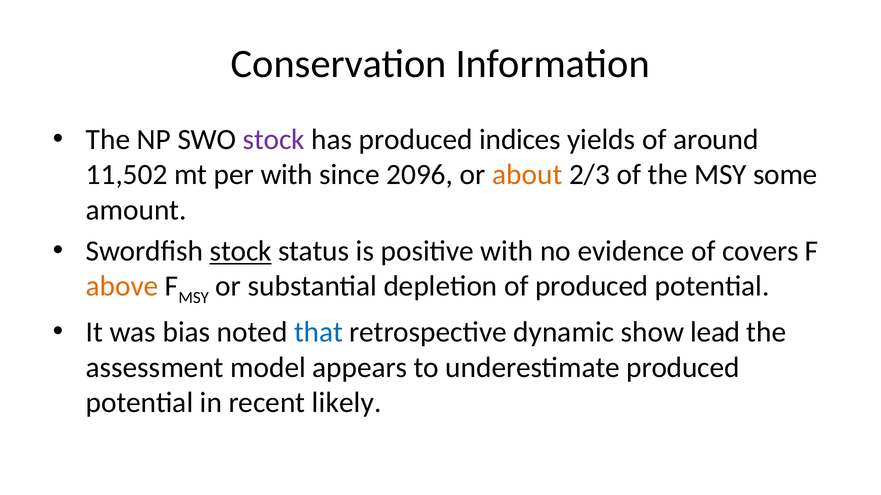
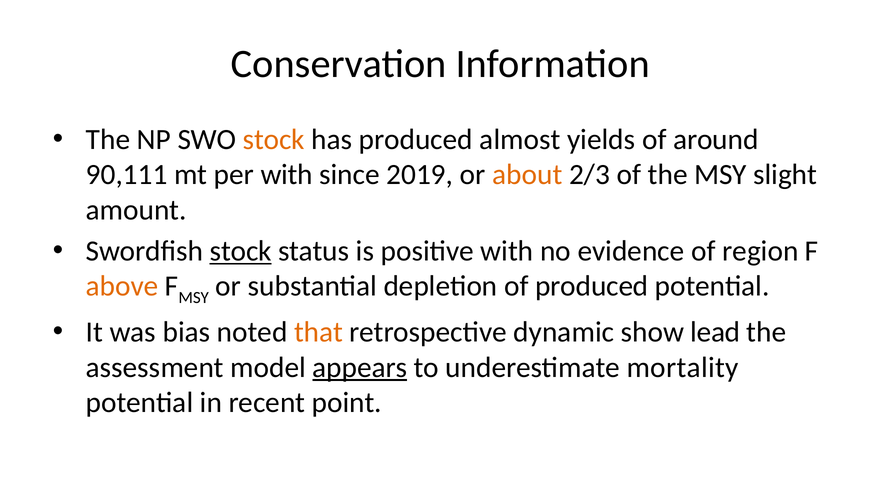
stock colour: purple -> orange (274, 140)
indices: indices -> almost (520, 140)
11,502: 11,502 -> 90,111 (127, 175)
2096: 2096 -> 2019 (420, 175)
some: some -> slight (785, 175)
covers: covers -> region (760, 251)
that colour: blue -> orange (319, 333)
appears underline: none -> present (360, 368)
underestimate produced: produced -> mortality (683, 368)
likely: likely -> point (347, 403)
